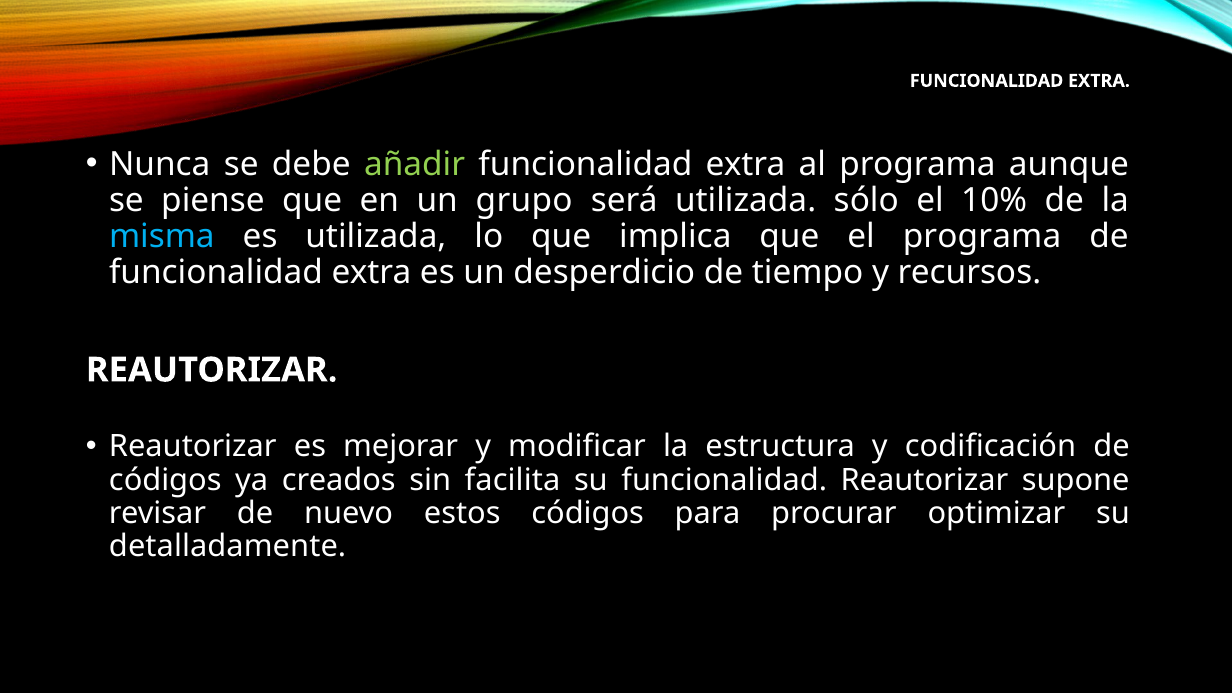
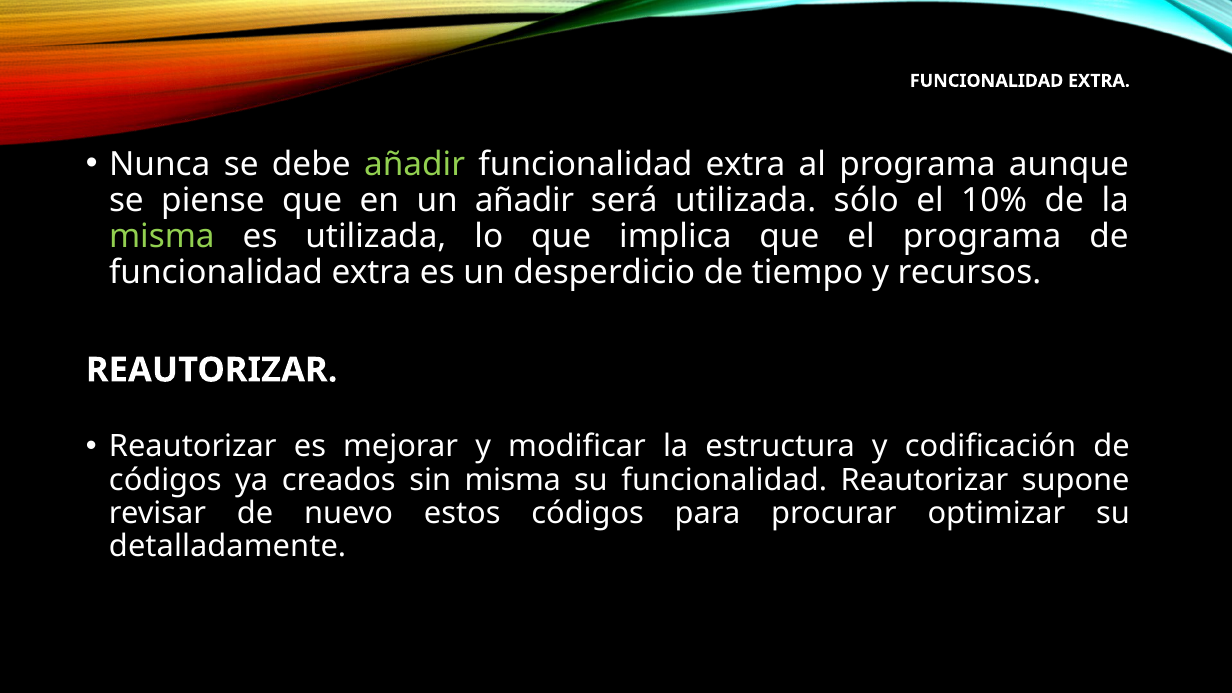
un grupo: grupo -> añadir (525, 200)
misma colour: light blue -> light green (162, 237)
sin facilita: facilita -> misma (513, 480)
